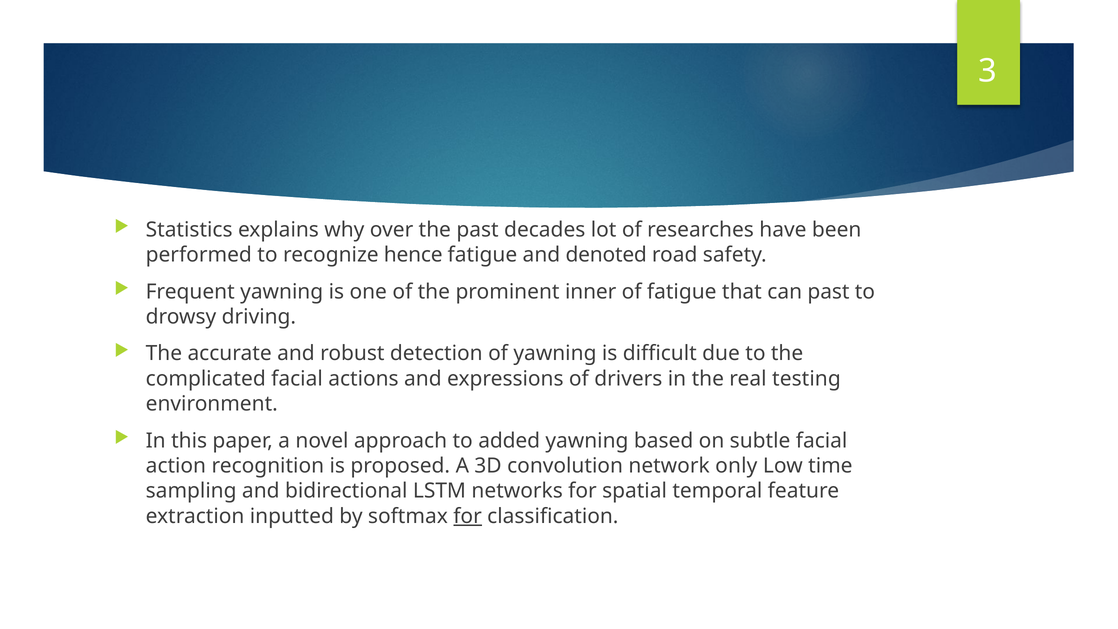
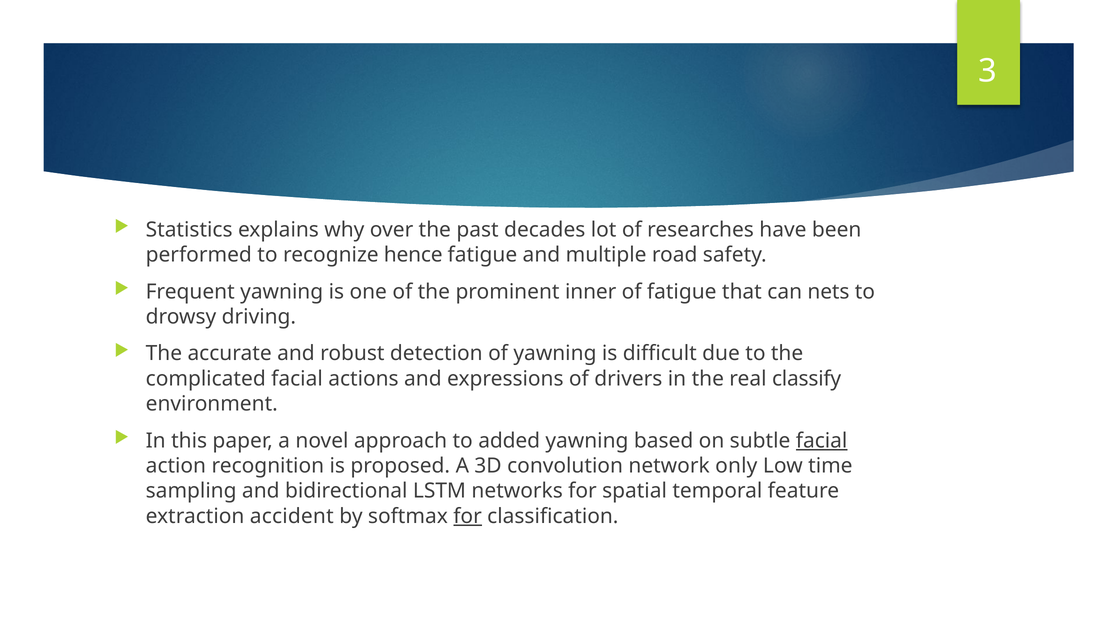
denoted: denoted -> multiple (606, 255)
can past: past -> nets (828, 292)
testing: testing -> classify (807, 379)
facial underline: none -> present (822, 441)
inputted: inputted -> accident (292, 516)
